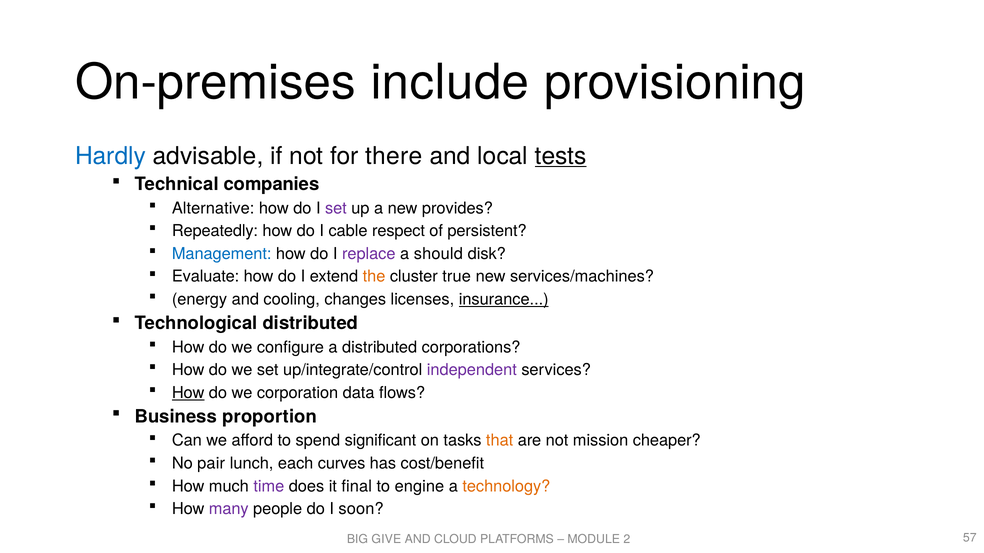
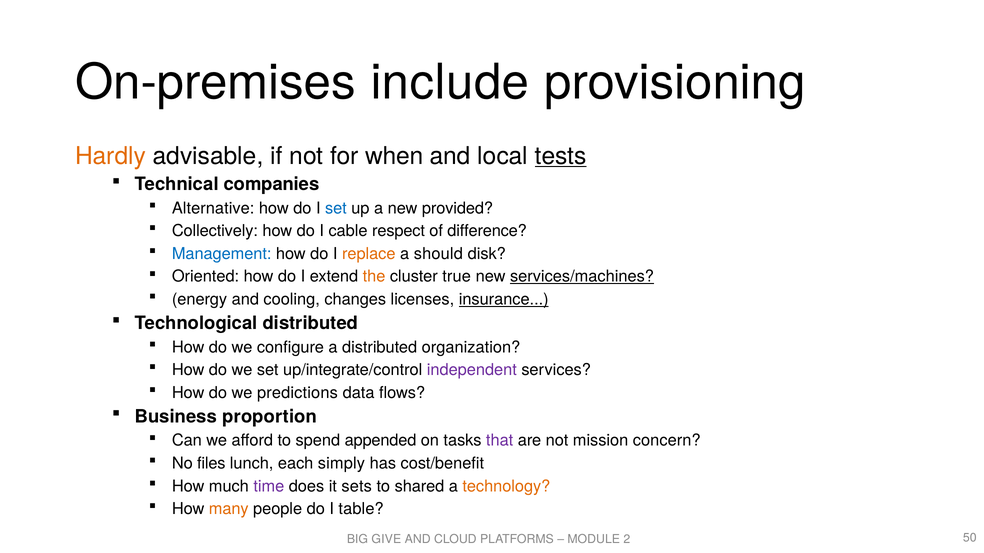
Hardly colour: blue -> orange (110, 156)
there: there -> when (394, 156)
set colour: purple -> blue (336, 208)
provides: provides -> provided (457, 208)
Repeatedly: Repeatedly -> Collectively (215, 231)
persistent: persistent -> difference (487, 231)
replace colour: purple -> orange (369, 254)
Evaluate: Evaluate -> Oriented (206, 277)
services/machines underline: none -> present (582, 277)
corporations: corporations -> organization (471, 347)
How underline: present -> none (188, 393)
corporation: corporation -> predictions (297, 393)
significant: significant -> appended (380, 441)
that colour: orange -> purple (500, 441)
cheaper: cheaper -> concern (667, 441)
pair: pair -> files (211, 464)
curves: curves -> simply (341, 464)
final: final -> sets (357, 487)
engine: engine -> shared (419, 487)
many colour: purple -> orange (229, 509)
soon: soon -> table (361, 509)
57: 57 -> 50 (970, 538)
